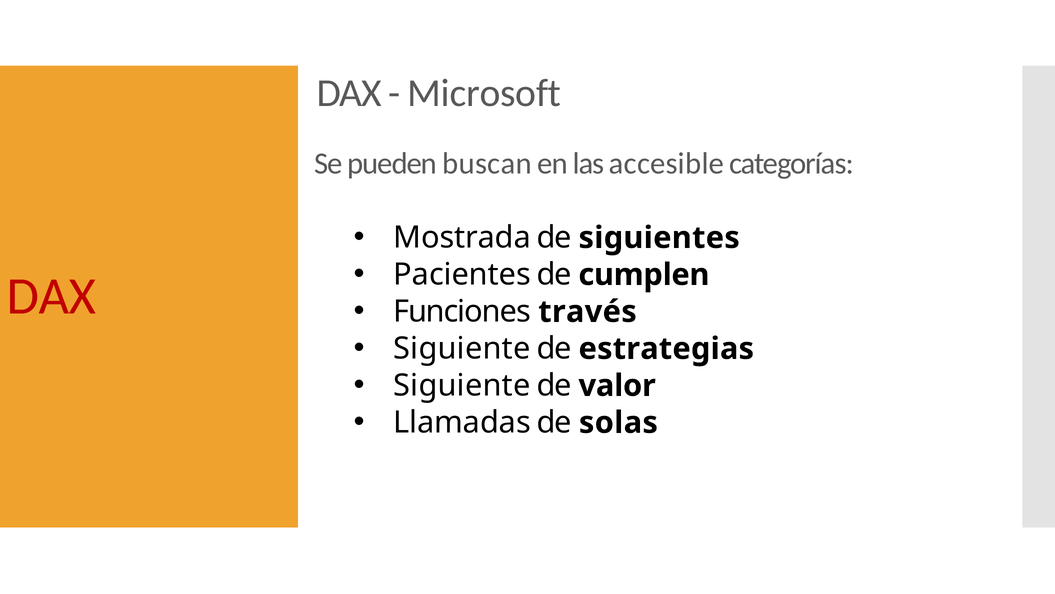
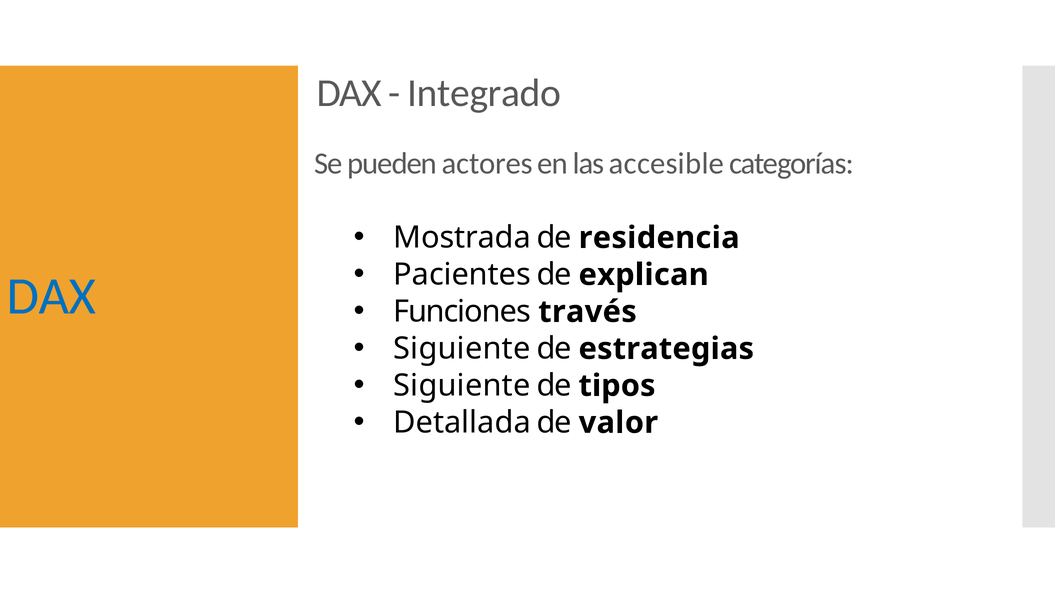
Microsoft: Microsoft -> Integrado (484, 93)
buscan: buscan -> actores (487, 164)
siguientes: siguientes -> residencia (659, 238)
cumplen: cumplen -> explican (644, 275)
DAX colour: red -> blue (51, 296)
valor: valor -> tipos (617, 385)
Llamadas: Llamadas -> Detallada (462, 422)
solas: solas -> valor (618, 422)
